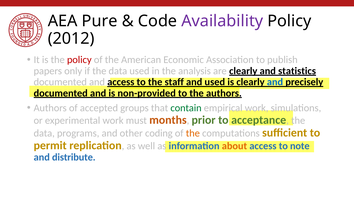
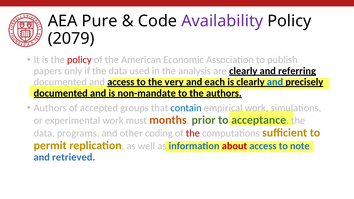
2012: 2012 -> 2079 (71, 38)
statistics: statistics -> referring (297, 71)
staff: staff -> very (174, 82)
and used: used -> each (215, 82)
non-provided: non-provided -> non-mandate (147, 93)
contain colour: green -> blue (186, 108)
the colour: orange -> red (193, 133)
about colour: orange -> red (234, 146)
distribute: distribute -> retrieved (74, 157)
